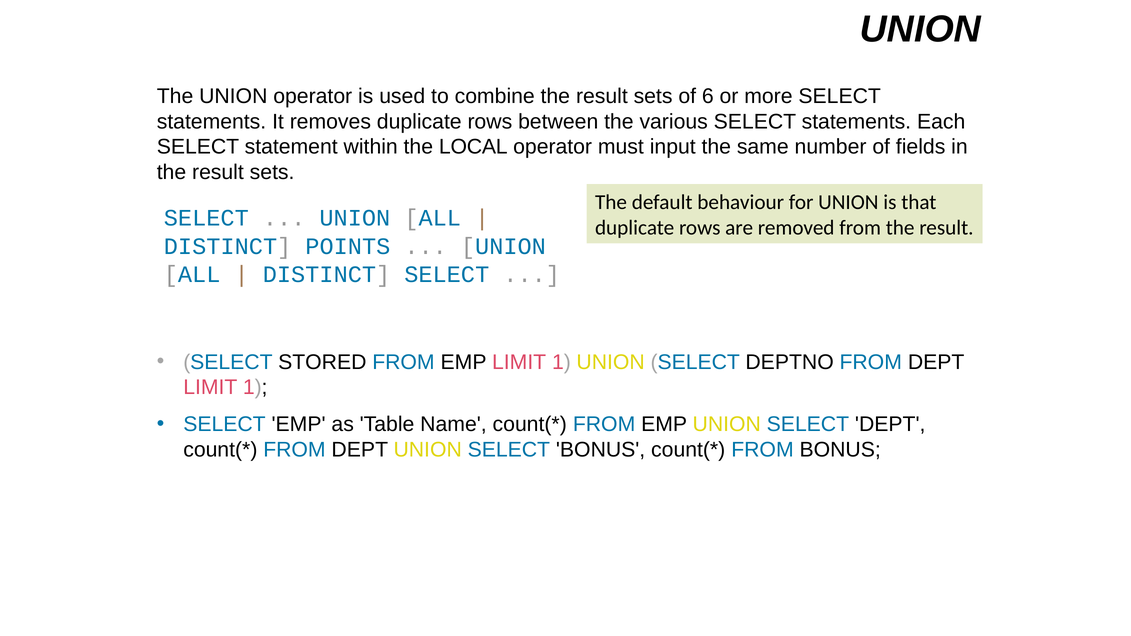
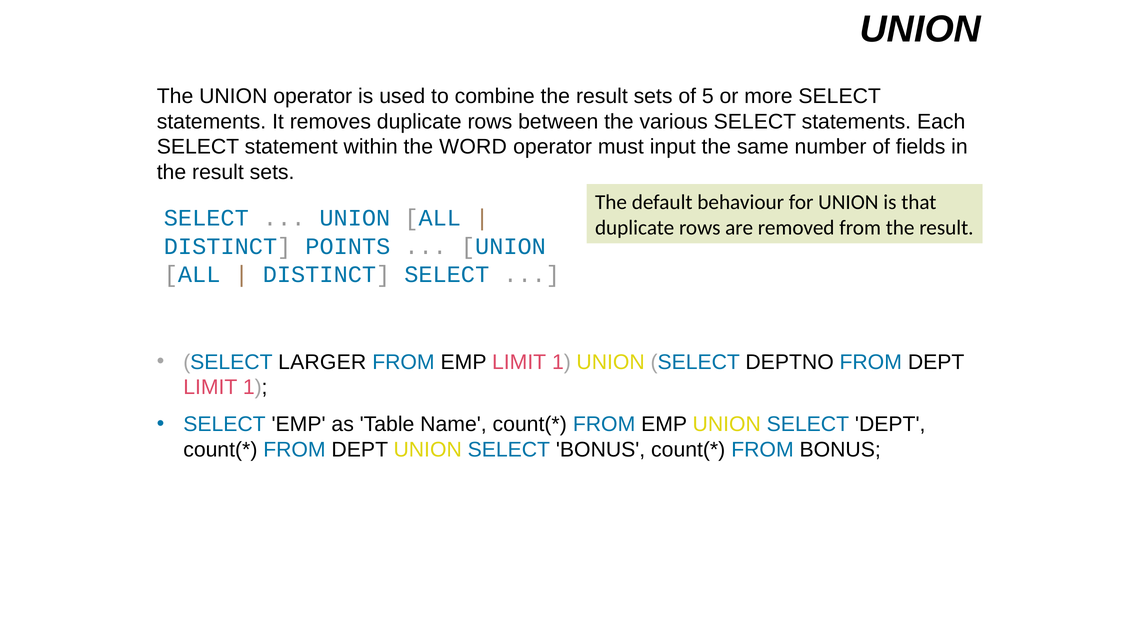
6: 6 -> 5 (708, 96)
LOCAL: LOCAL -> WORD (473, 147)
STORED: STORED -> LARGER (322, 362)
